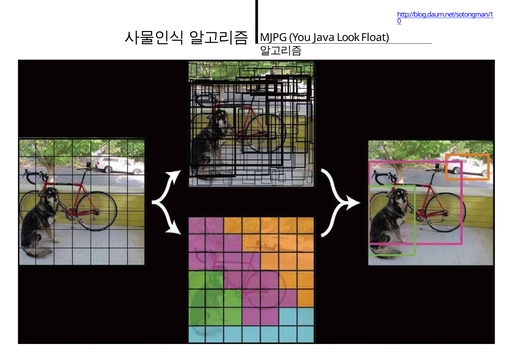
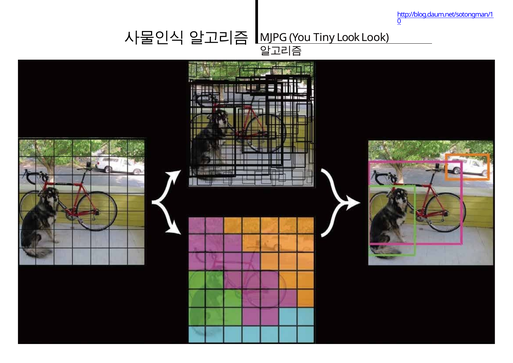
Java: Java -> Tiny (324, 37)
Look Float: Float -> Look (375, 37)
